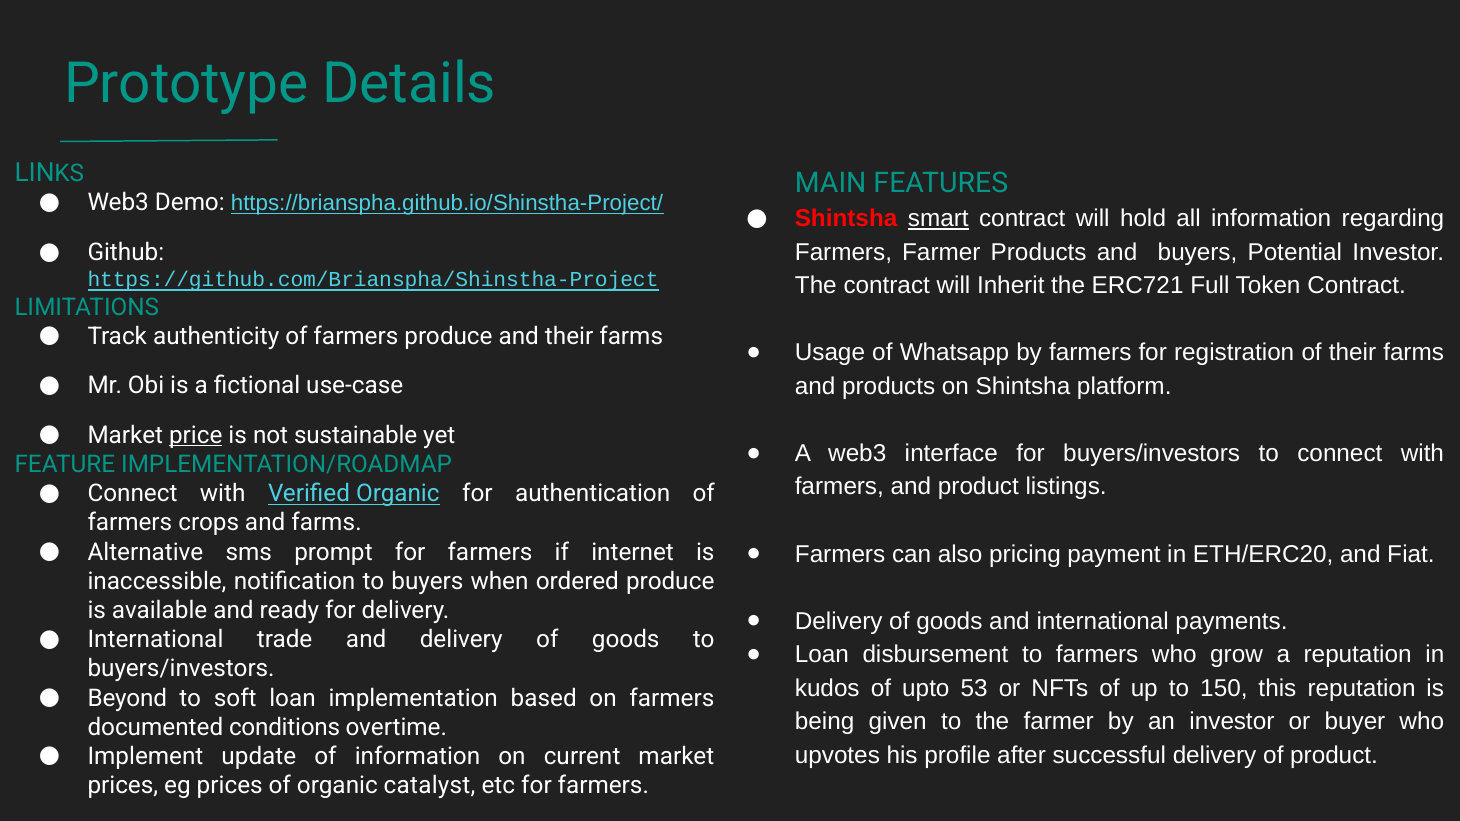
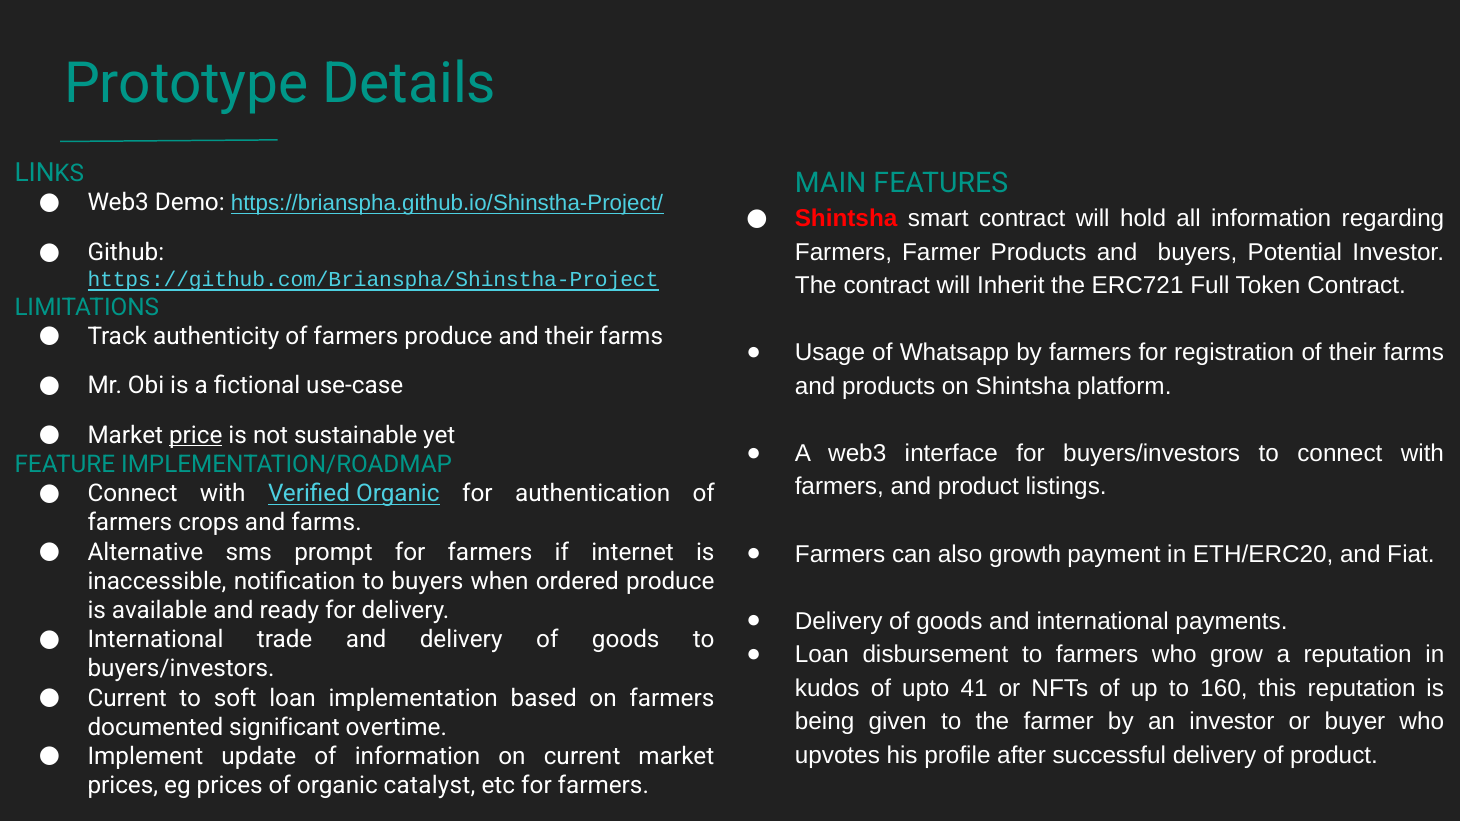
smart underline: present -> none (938, 219)
pricing: pricing -> growth (1025, 554)
53: 53 -> 41 (974, 689)
150: 150 -> 160 (1224, 689)
Beyond: Beyond -> Current (127, 698)
conditions: conditions -> significant (285, 727)
